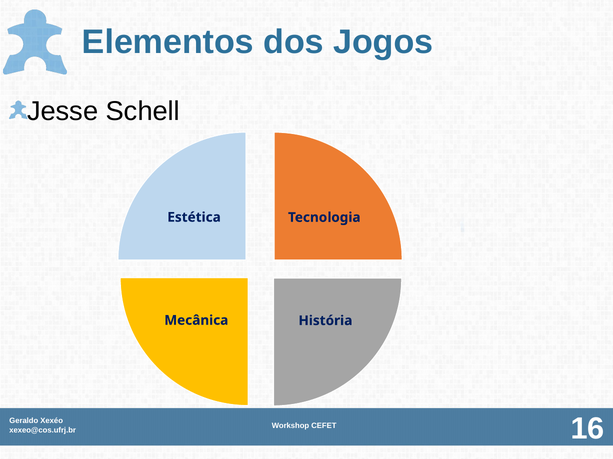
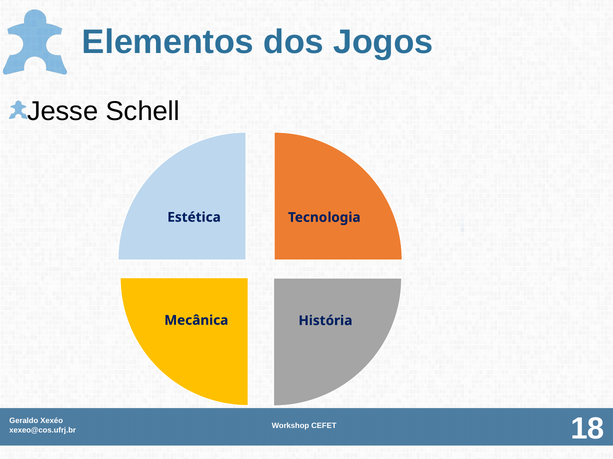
16: 16 -> 18 (587, 429)
